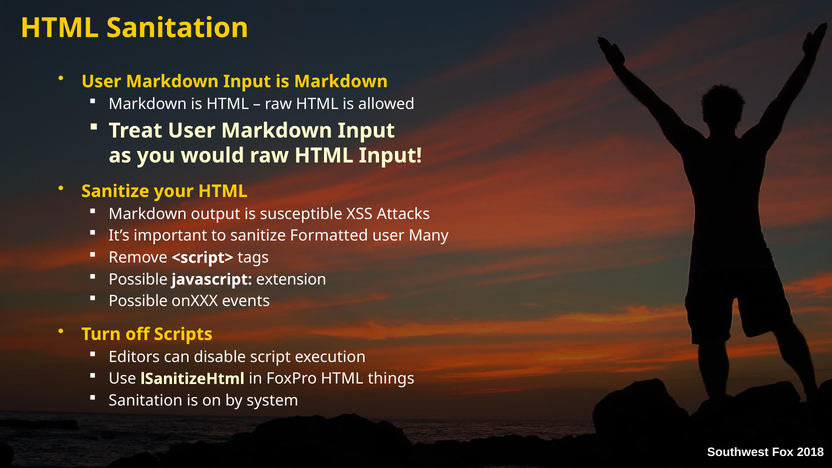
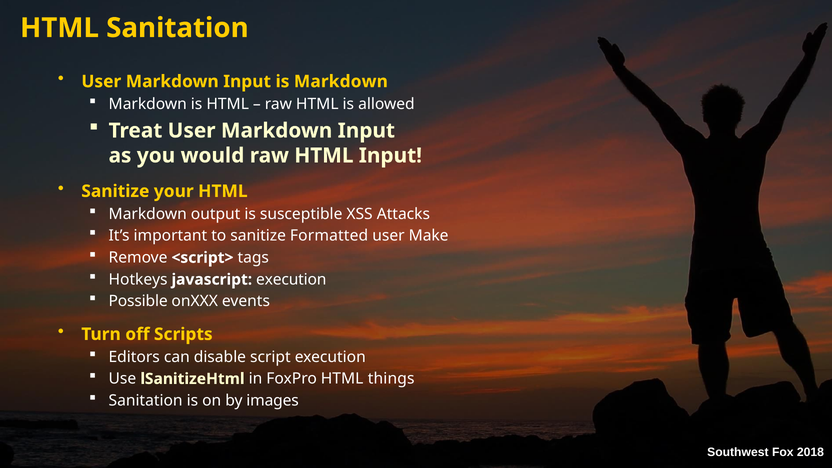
Many: Many -> Make (429, 236)
Possible: Possible -> Hotkeys (138, 280)
javascript extension: extension -> execution (291, 280)
system: system -> images (273, 401)
